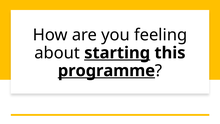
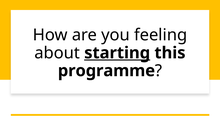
programme underline: present -> none (106, 71)
